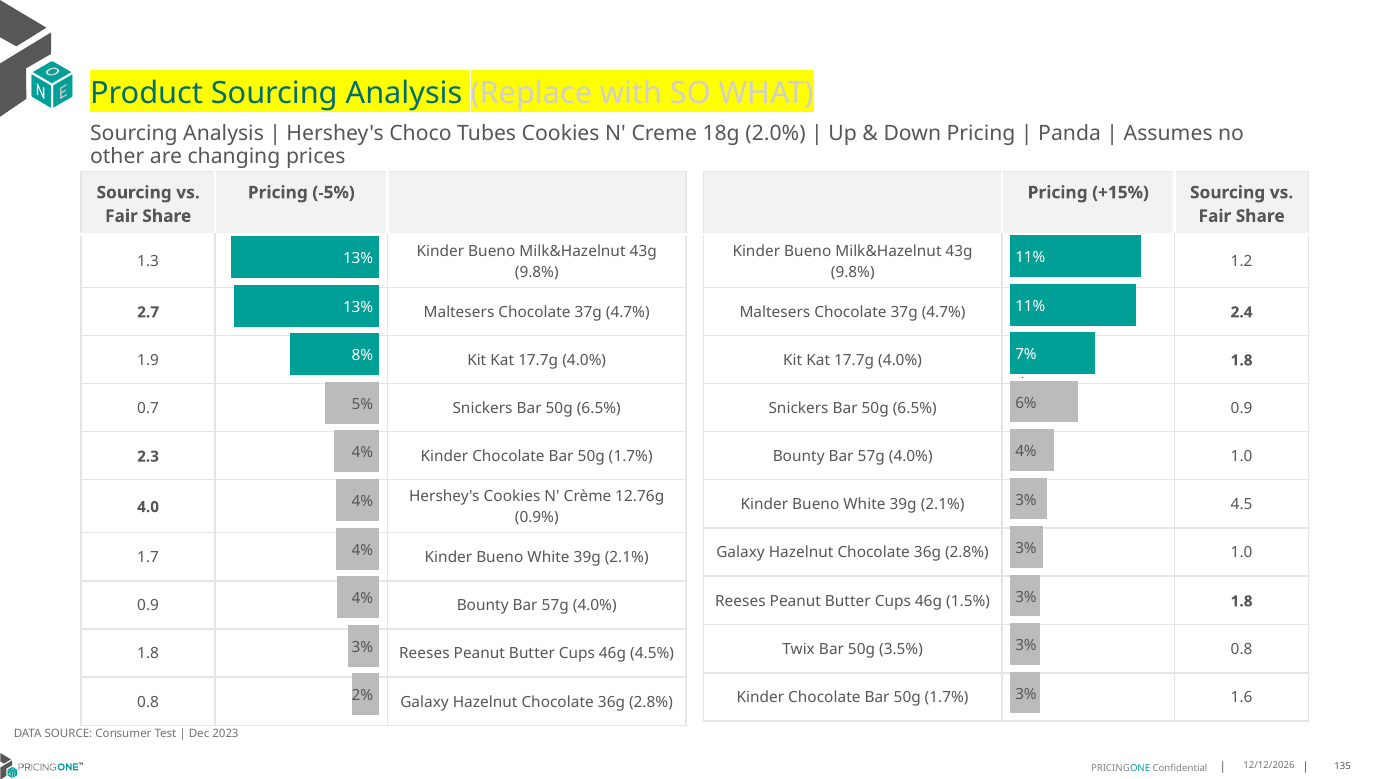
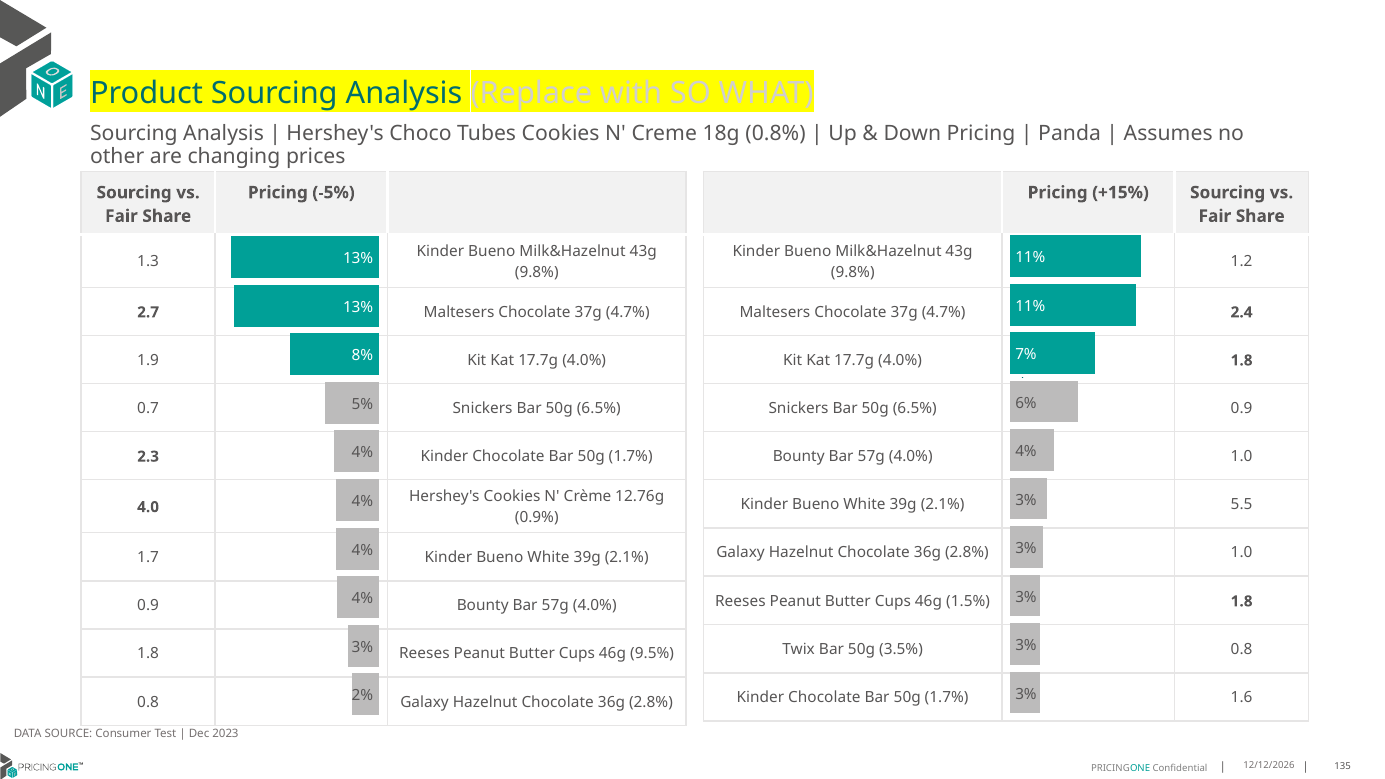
2.0%: 2.0% -> 0.8% (776, 134)
4.5: 4.5 -> 5.5 (1242, 505)
4.5%: 4.5% -> 9.5% (652, 654)
